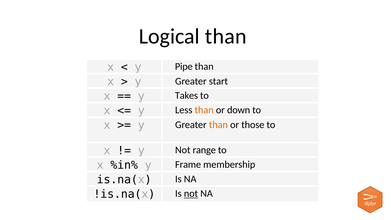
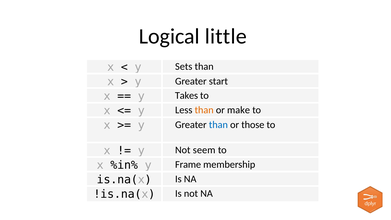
Logical than: than -> little (226, 36)
Pipe: Pipe -> Sets (184, 67)
down: down -> make (239, 110)
than colour: orange -> blue (218, 125)
range: range -> seem (204, 150)
not underline: present -> none (191, 194)
